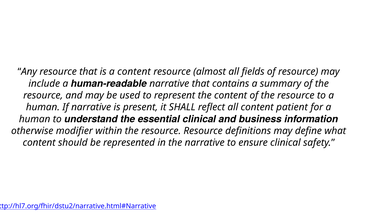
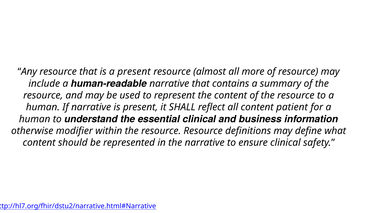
a content: content -> present (134, 72)
fields: fields -> more (253, 72)
